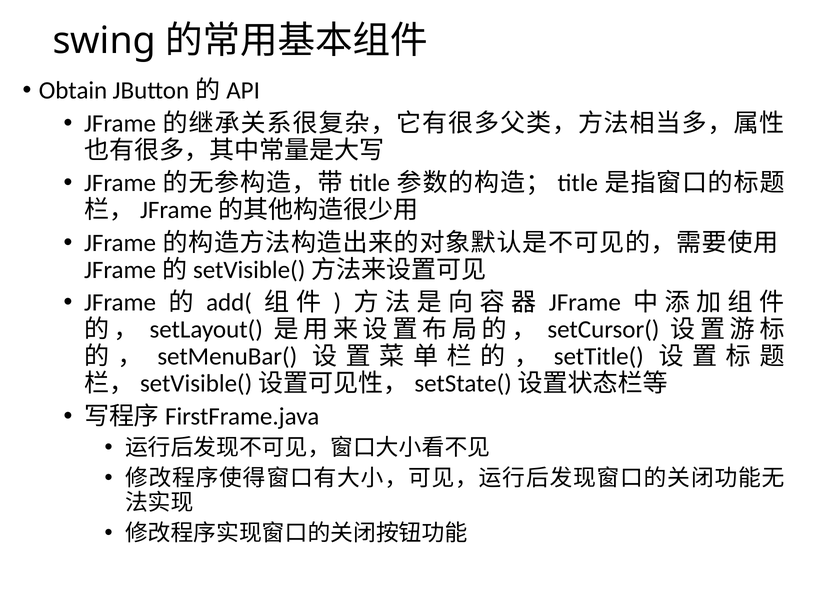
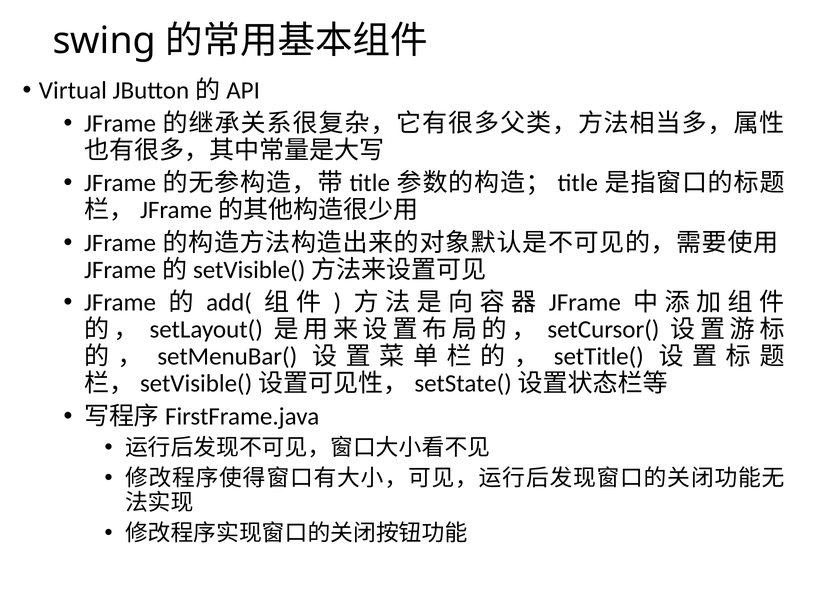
Obtain: Obtain -> Virtual (73, 91)
